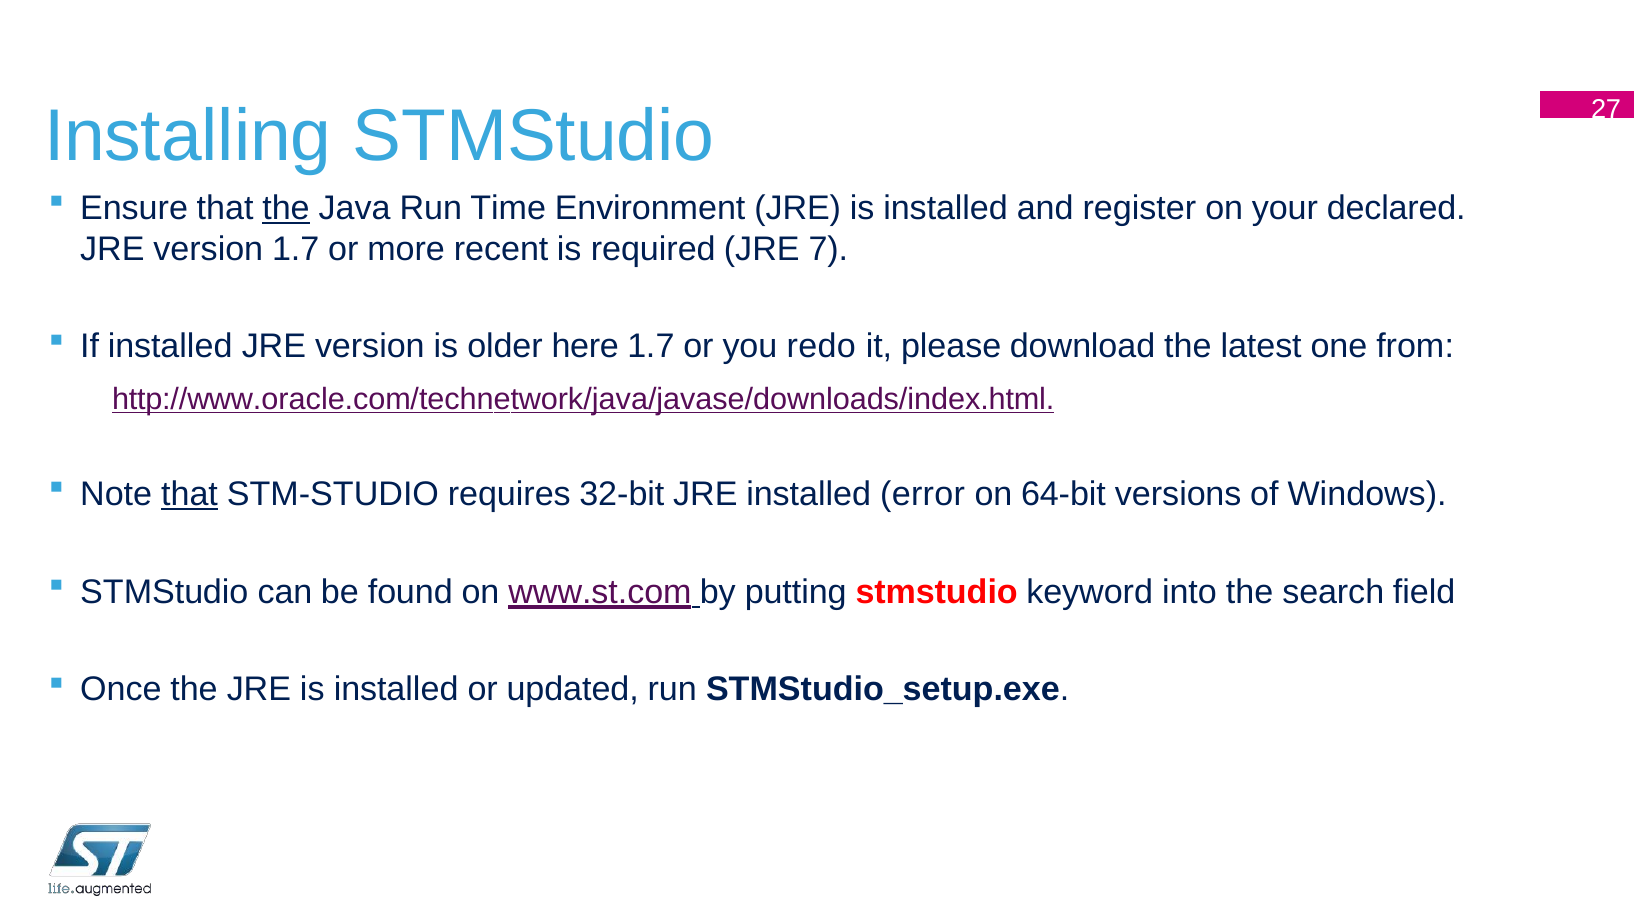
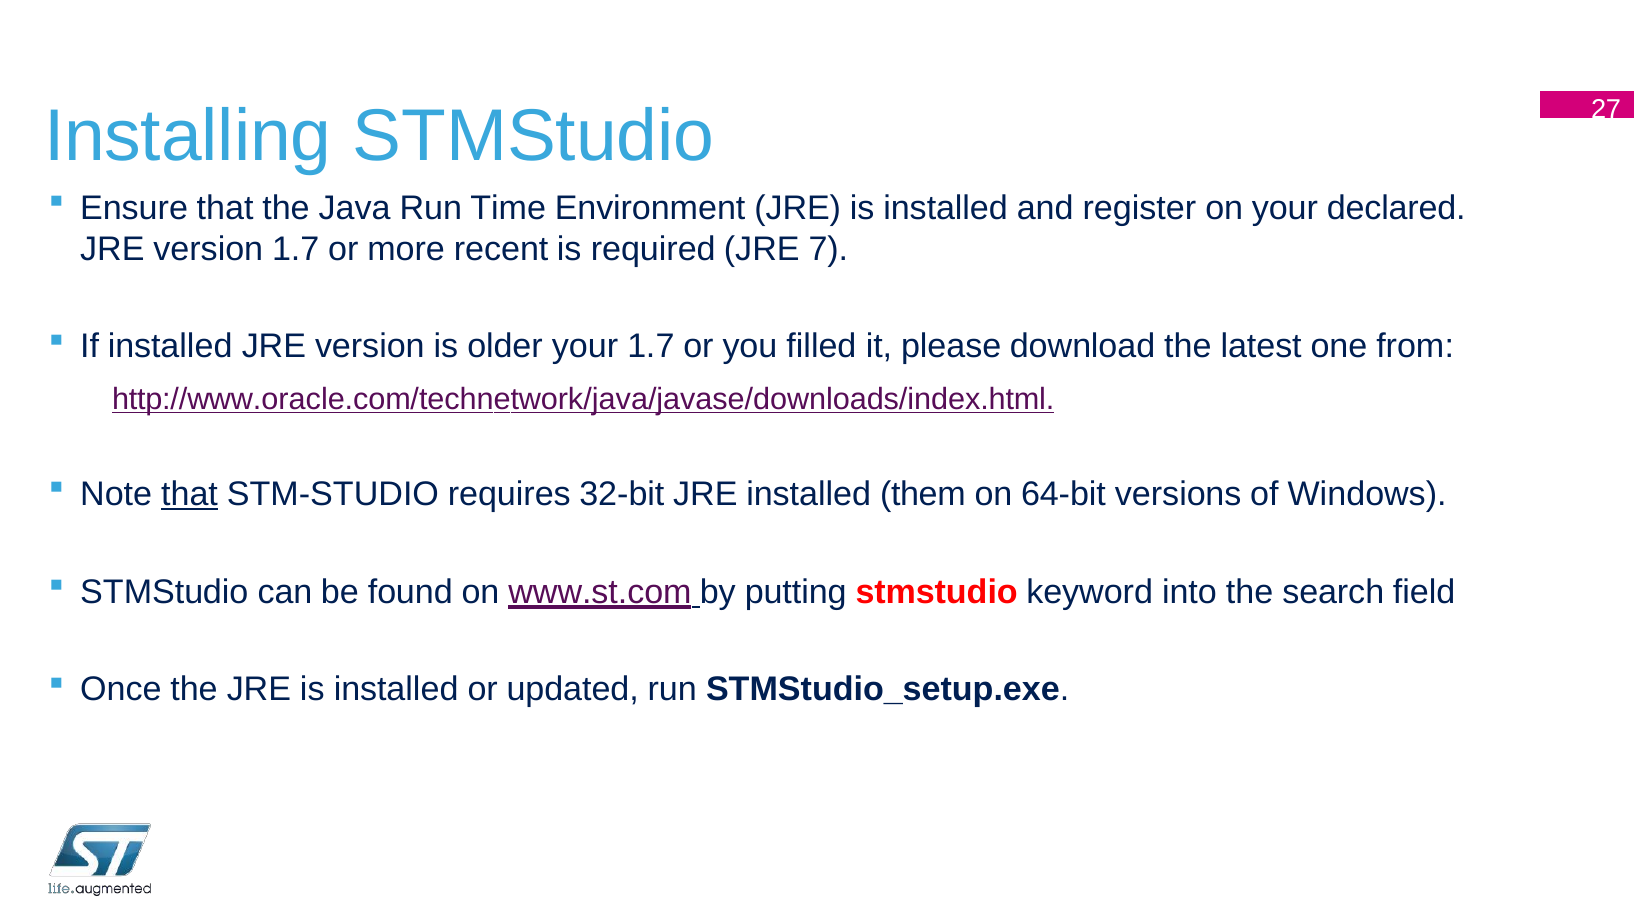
the underline: present -> none (286, 208)
older here: here -> your (585, 346)
redo: redo -> filled (821, 346)
error: error -> them (923, 494)
